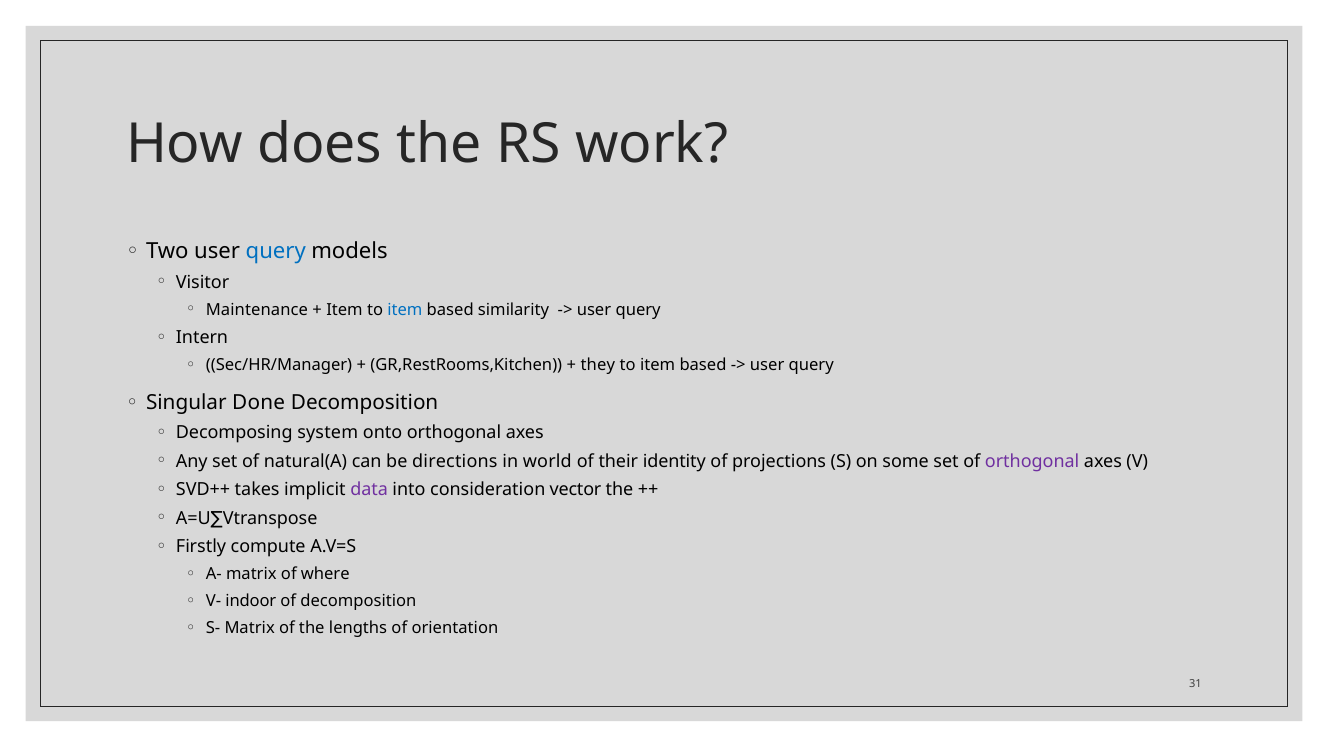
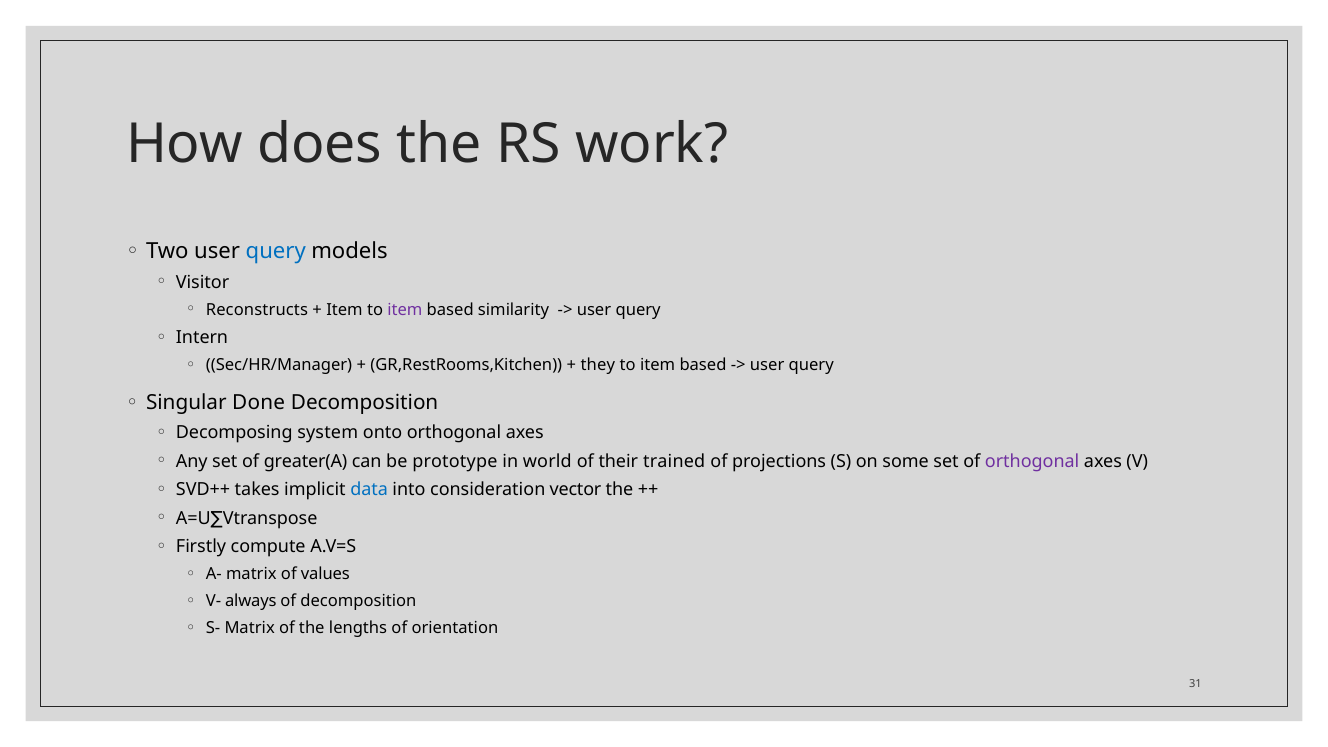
Maintenance: Maintenance -> Reconstructs (257, 310)
item colour: blue -> purple (405, 310)
natural(A: natural(A -> greater(A (306, 461)
directions: directions -> prototype (455, 461)
identity: identity -> trained (674, 461)
data colour: purple -> blue (369, 490)
where: where -> values (325, 574)
indoor: indoor -> always (251, 601)
